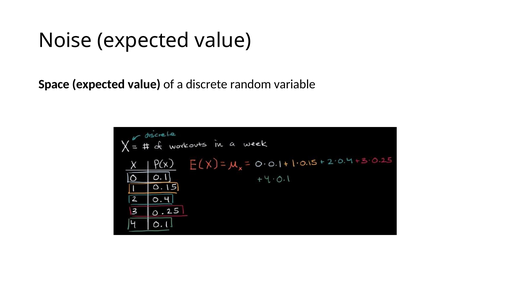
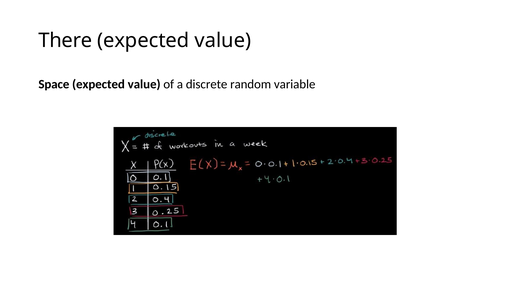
Noise: Noise -> There (65, 41)
